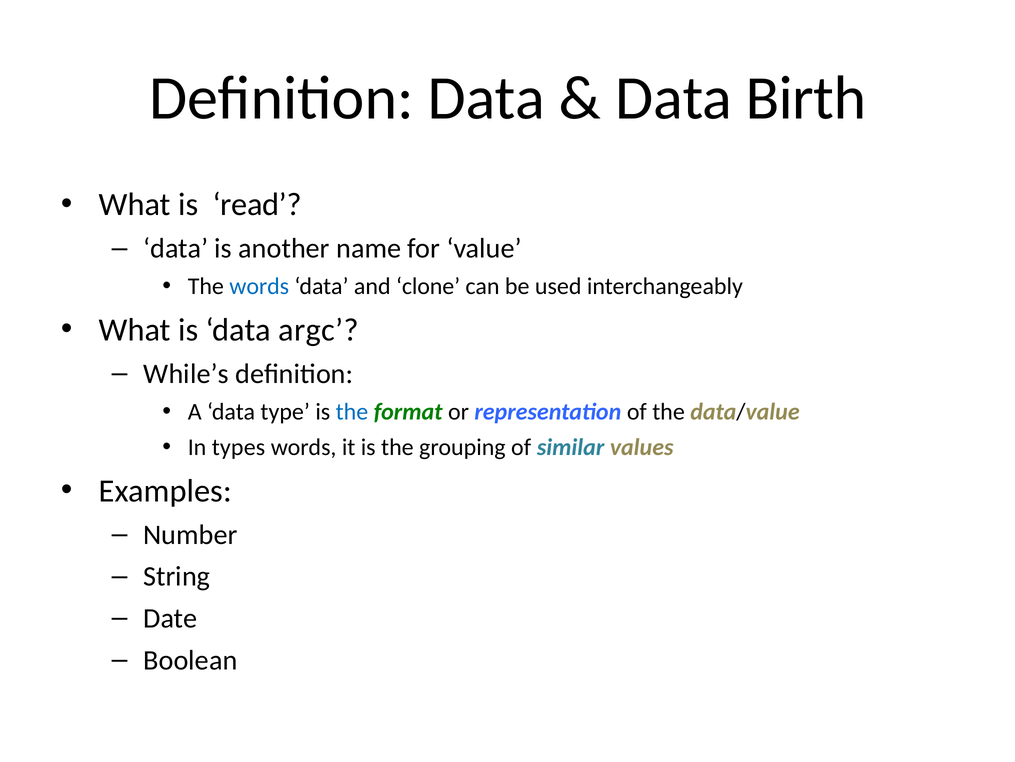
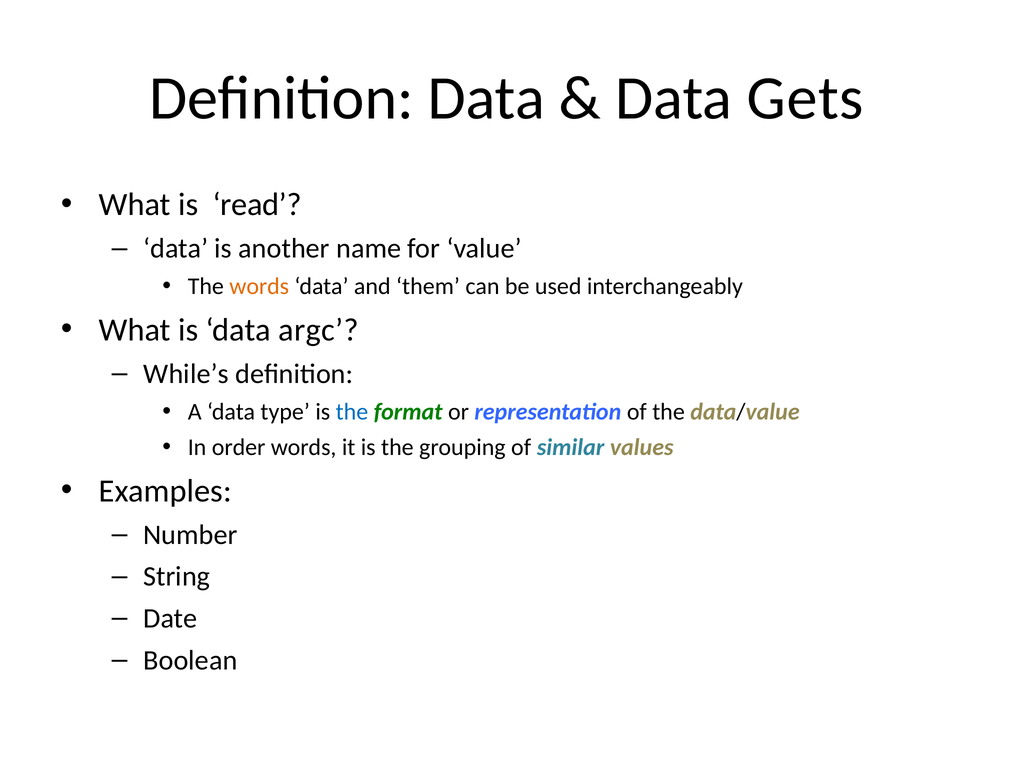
Birth: Birth -> Gets (805, 98)
words colour: blue -> orange (259, 286)
clone: clone -> them (428, 286)
types: types -> order (239, 447)
